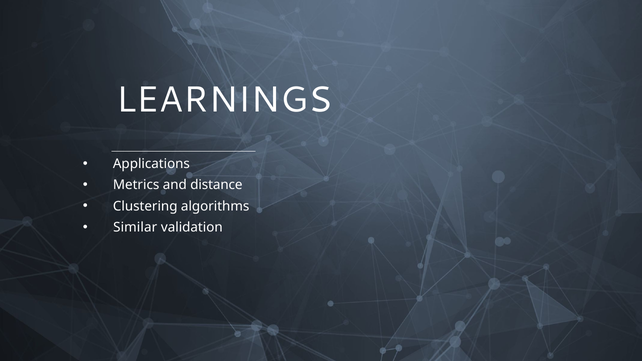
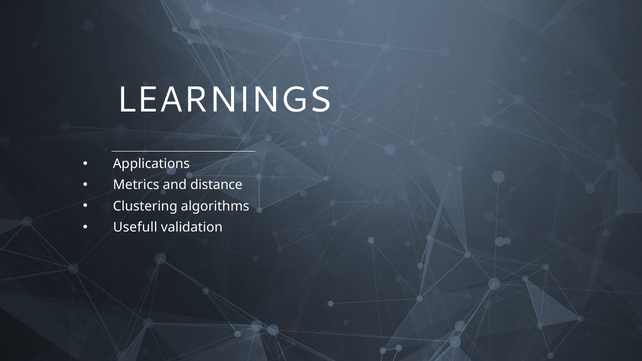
Similar: Similar -> Usefull (135, 227)
